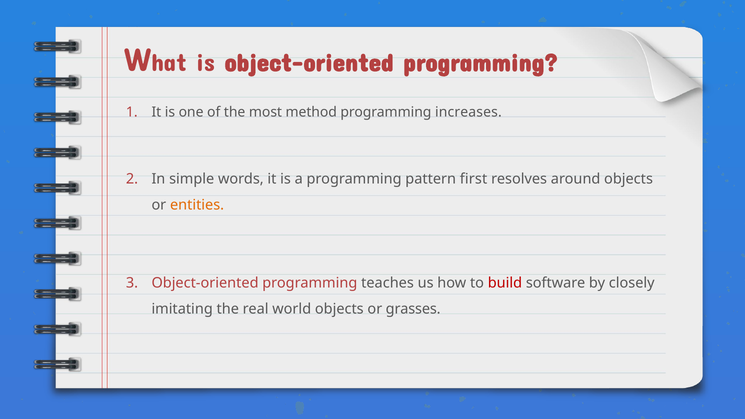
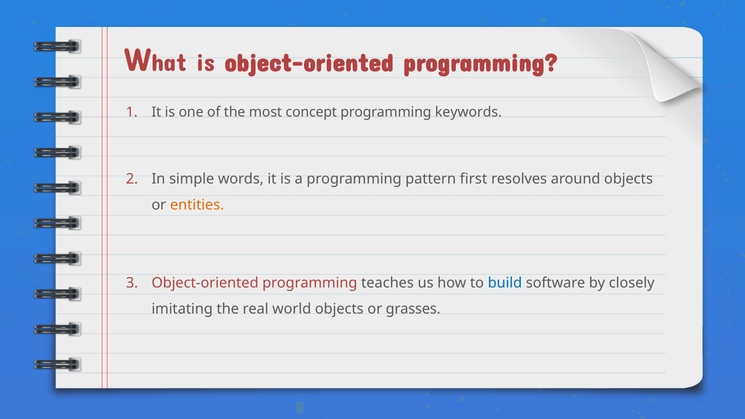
method: method -> concept (311, 112)
increases: increases -> keywords (468, 112)
build colour: red -> blue (505, 283)
